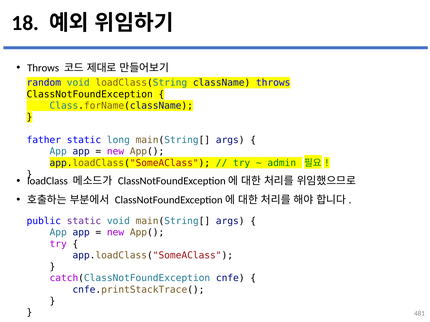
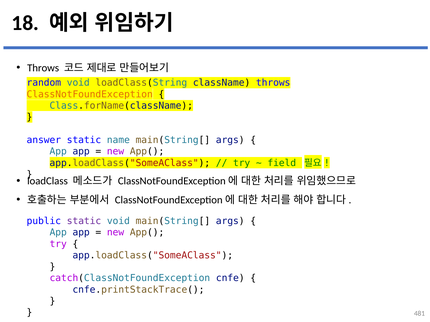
ClassNotFoundException colour: black -> orange (90, 94)
father: father -> answer (44, 140)
long: long -> name (118, 140)
admin: admin -> field (282, 163)
